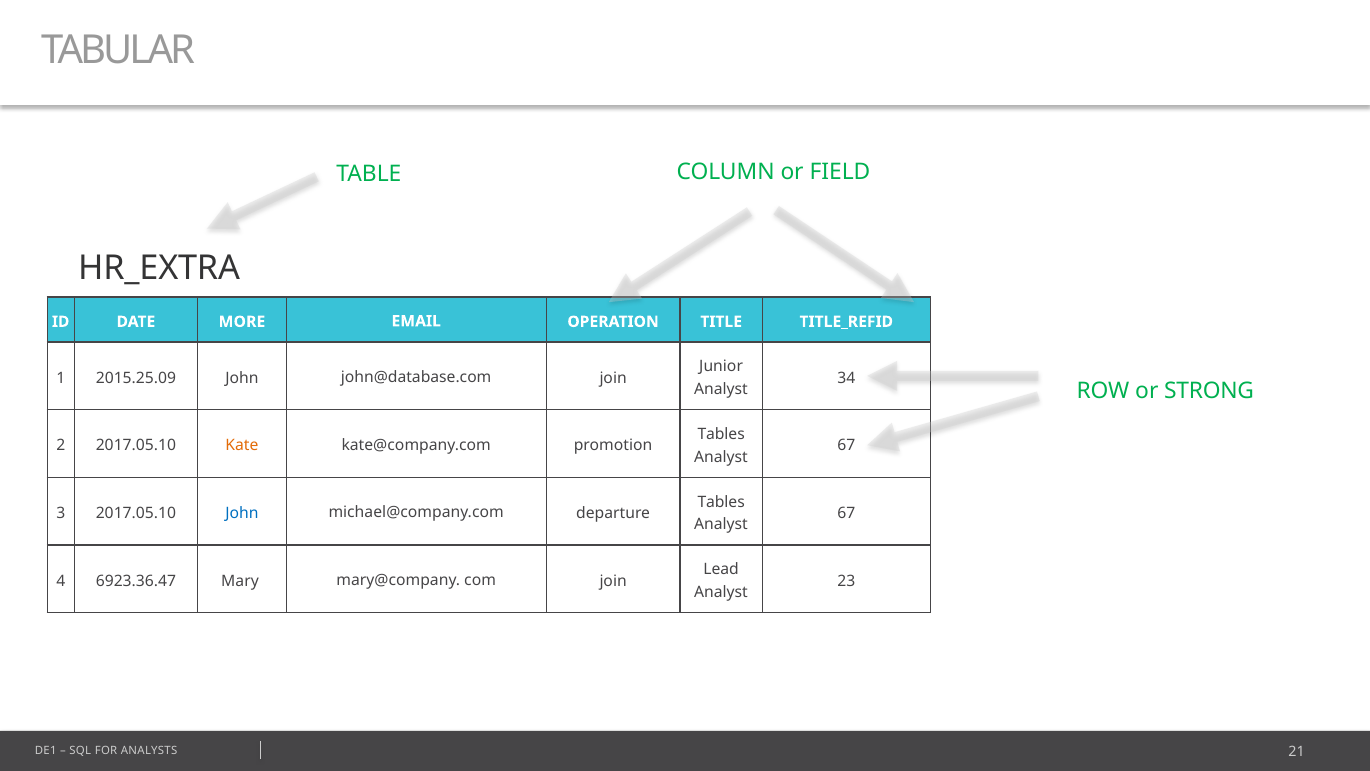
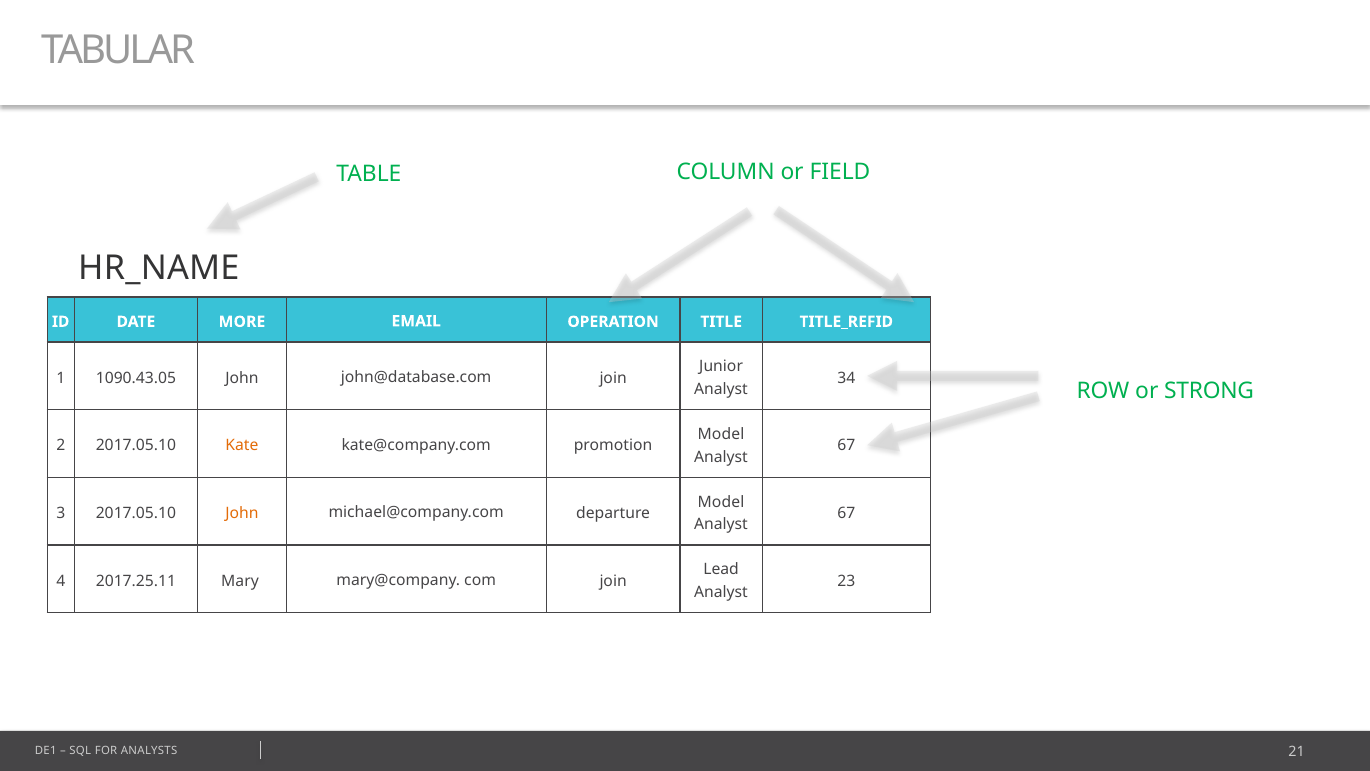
HR_EXTRA: HR_EXTRA -> HR_NAME (159, 268)
2015.25.09: 2015.25.09 -> 1090.43.05 (136, 378)
Tables: Tables -> Model (721, 434)
Tables: Tables -> Model (721, 502)
John colour: blue -> orange (242, 513)
6923.36.47: 6923.36.47 -> 2017.25.11 (136, 581)
